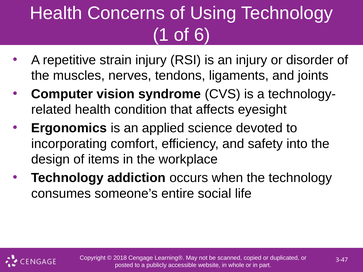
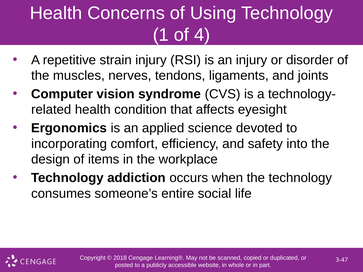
6: 6 -> 4 (202, 35)
